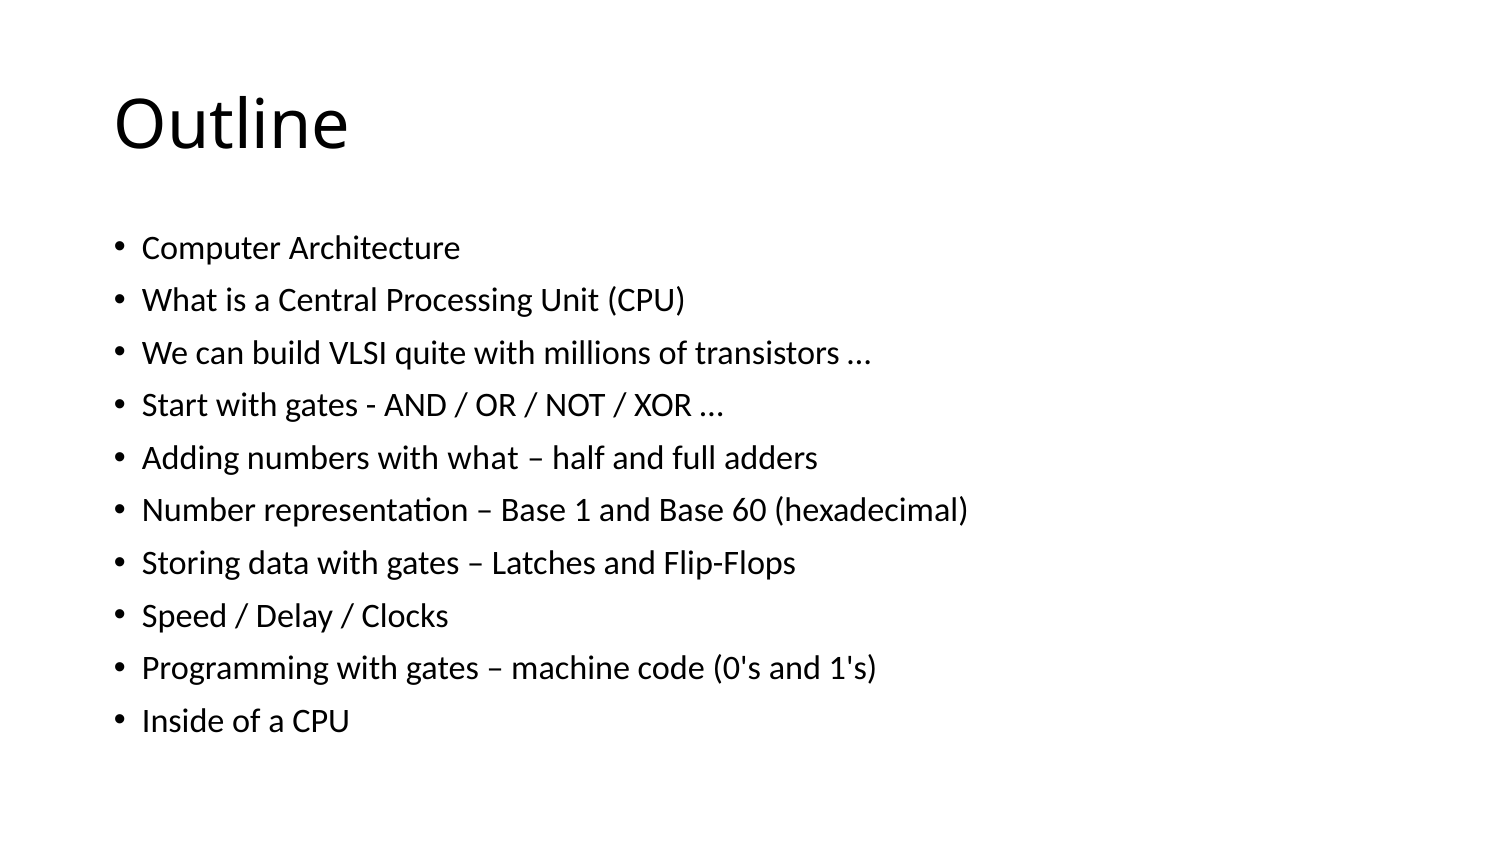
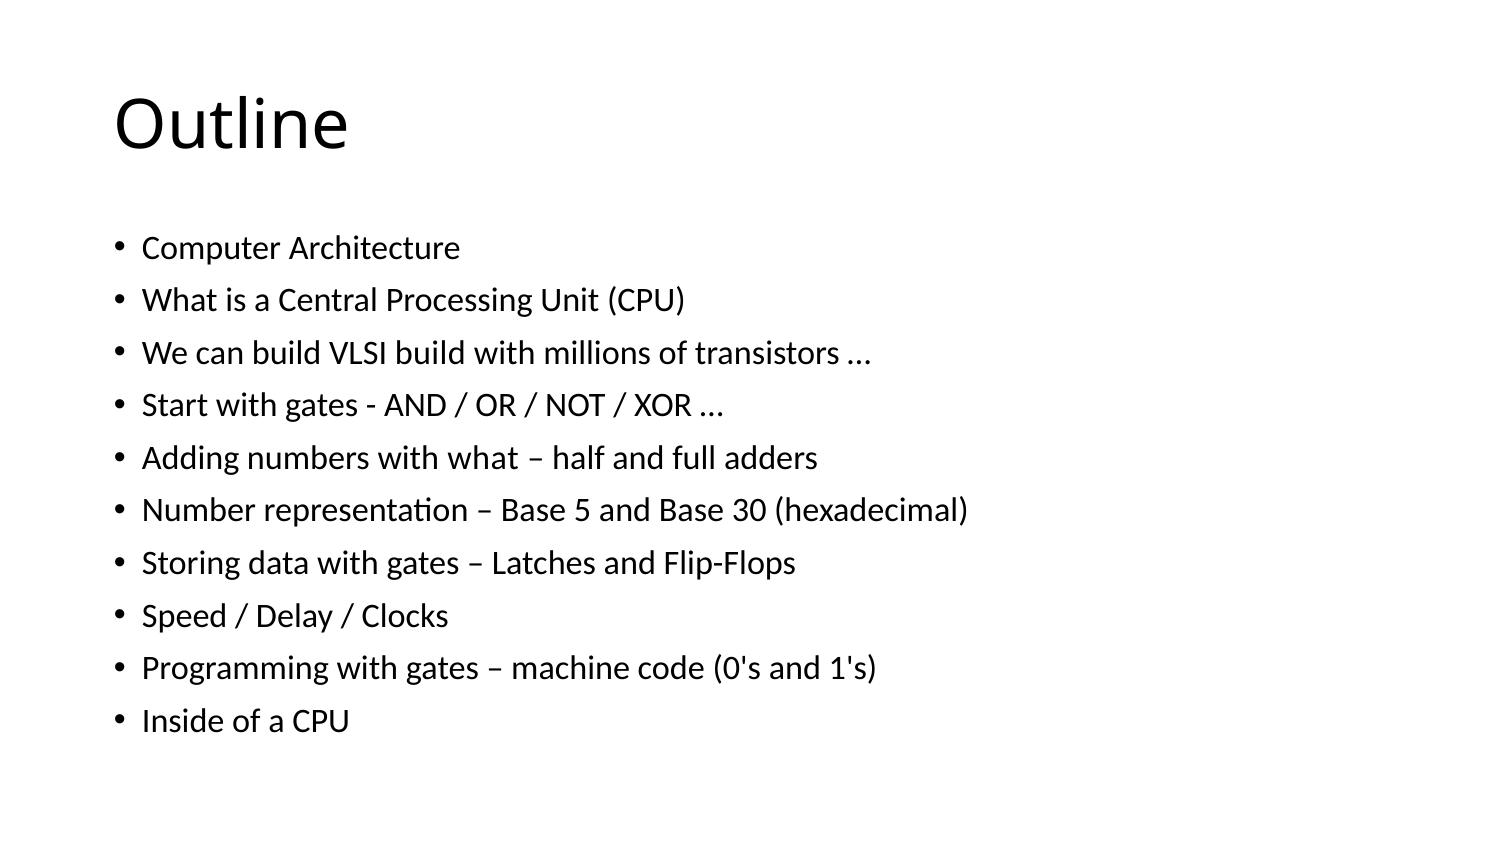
VLSI quite: quite -> build (430, 353)
1: 1 -> 5 (583, 510)
60: 60 -> 30 (749, 510)
